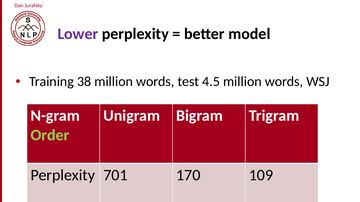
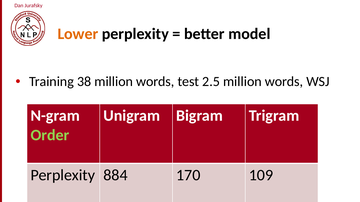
Lower colour: purple -> orange (78, 34)
4.5: 4.5 -> 2.5 (211, 82)
701: 701 -> 884 (115, 176)
